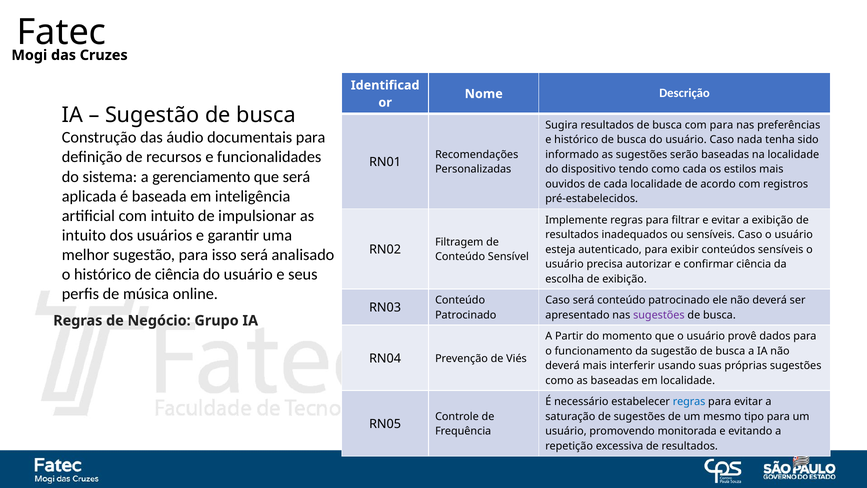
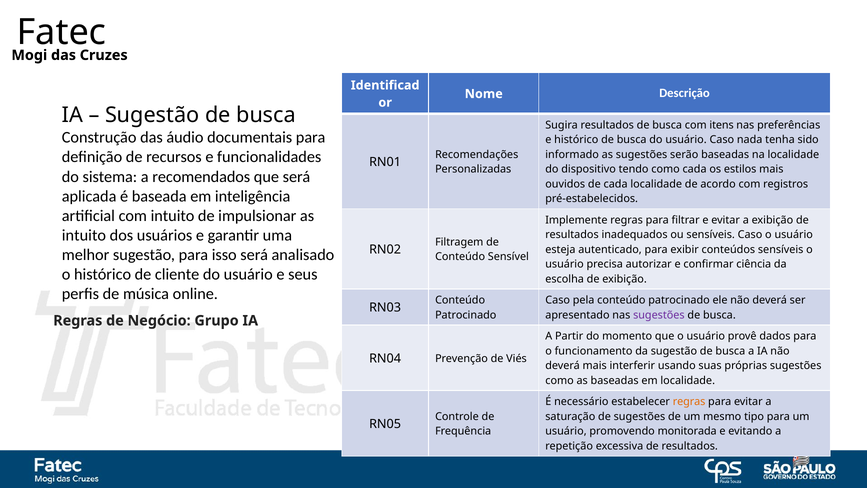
com para: para -> itens (722, 125)
gerenciamento: gerenciamento -> recomendados (201, 177)
de ciência: ciência -> cliente (177, 274)
Caso será: será -> pela (584, 300)
regras colour: blue -> orange (689, 402)
